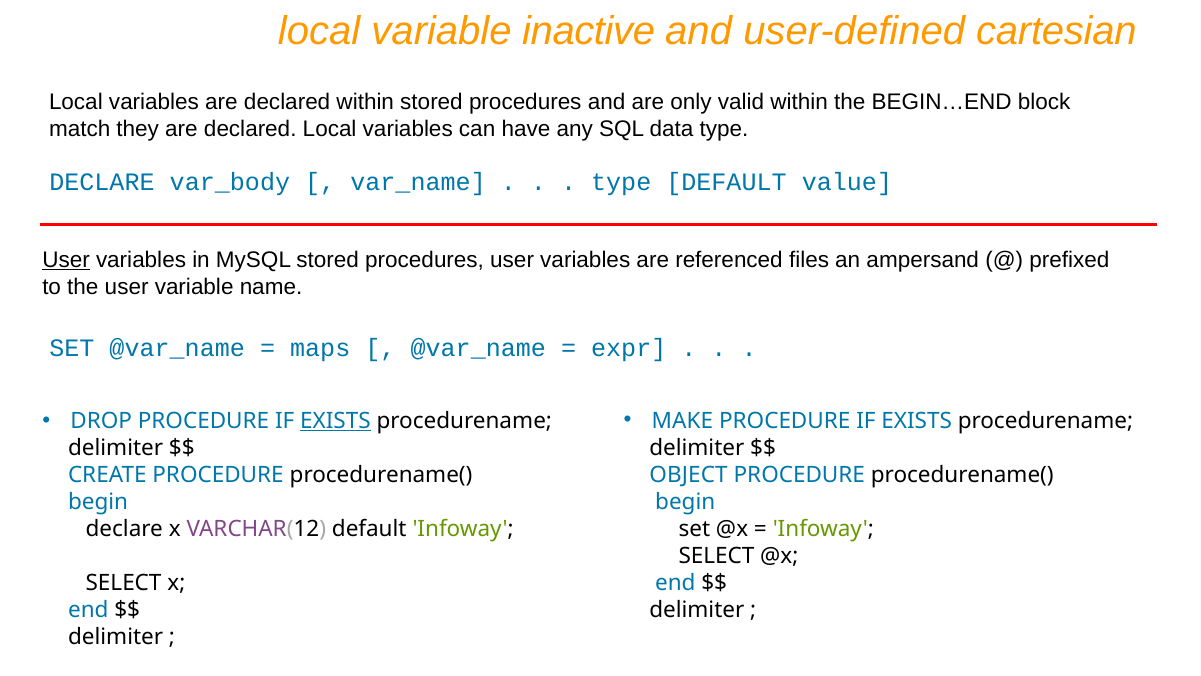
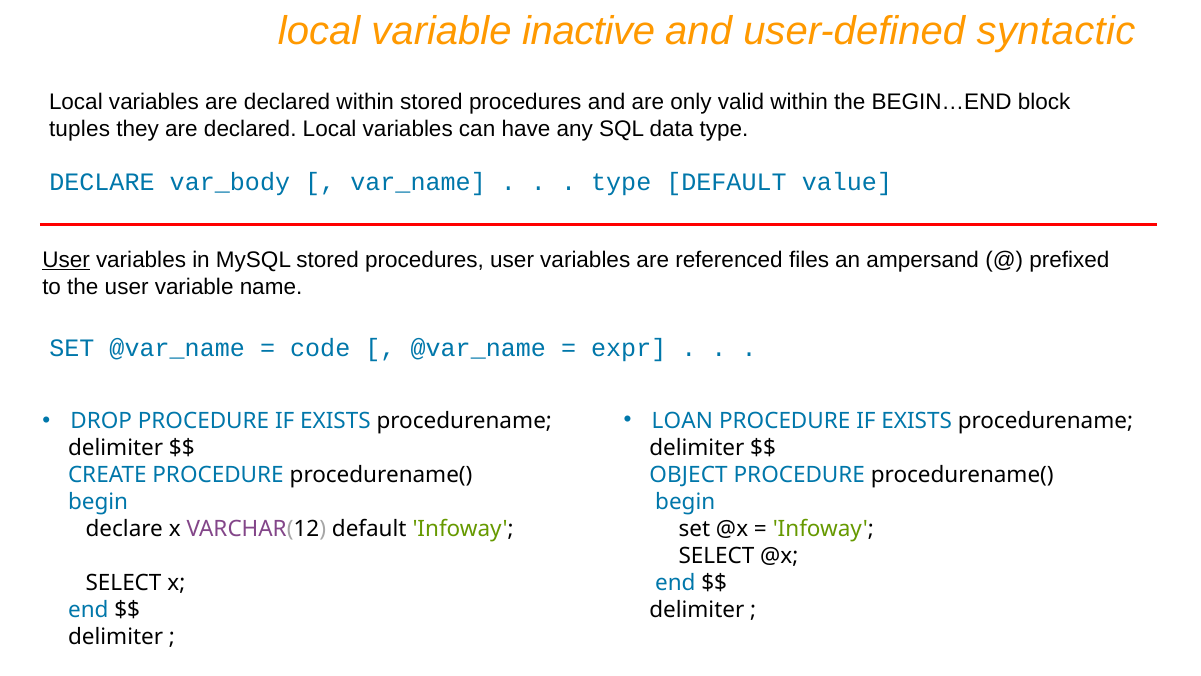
cartesian: cartesian -> syntactic (1056, 31)
match: match -> tuples (80, 129)
maps: maps -> code (320, 348)
MAKE: MAKE -> LOAN (682, 420)
EXISTS underline: present -> none (335, 421)
